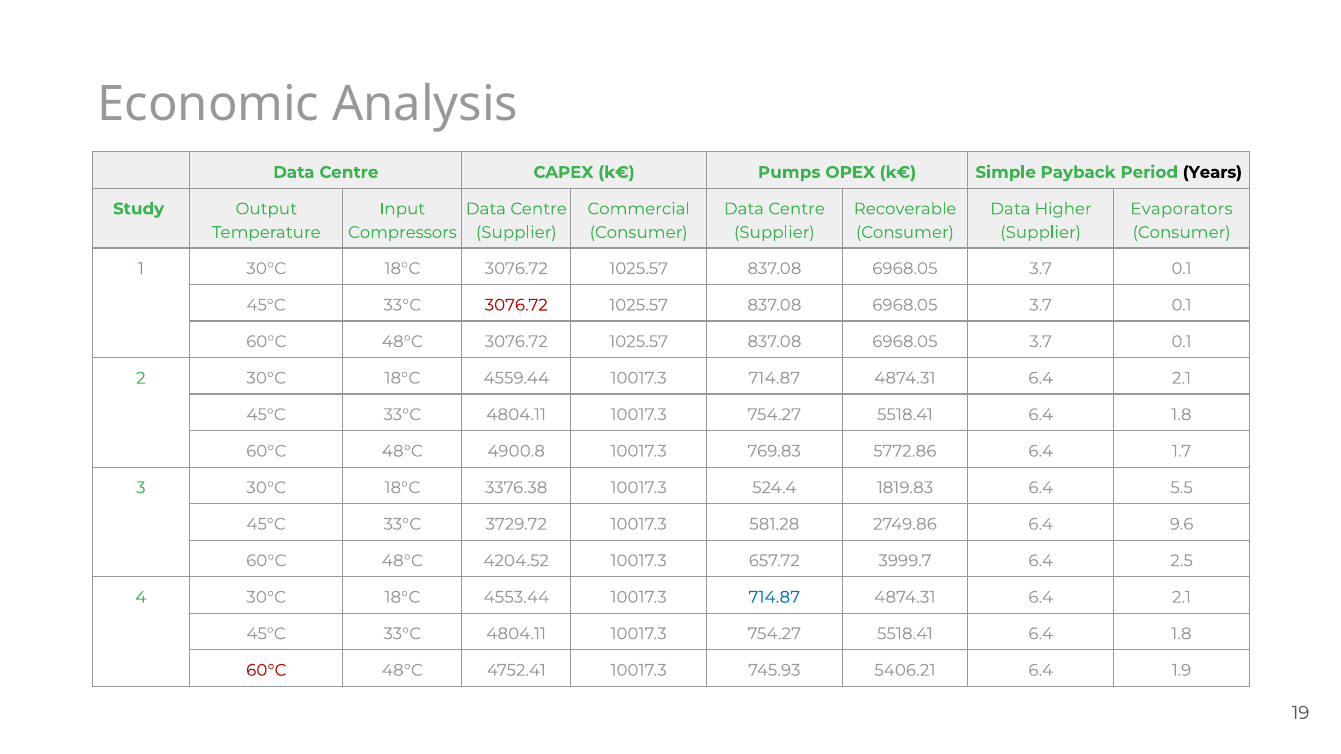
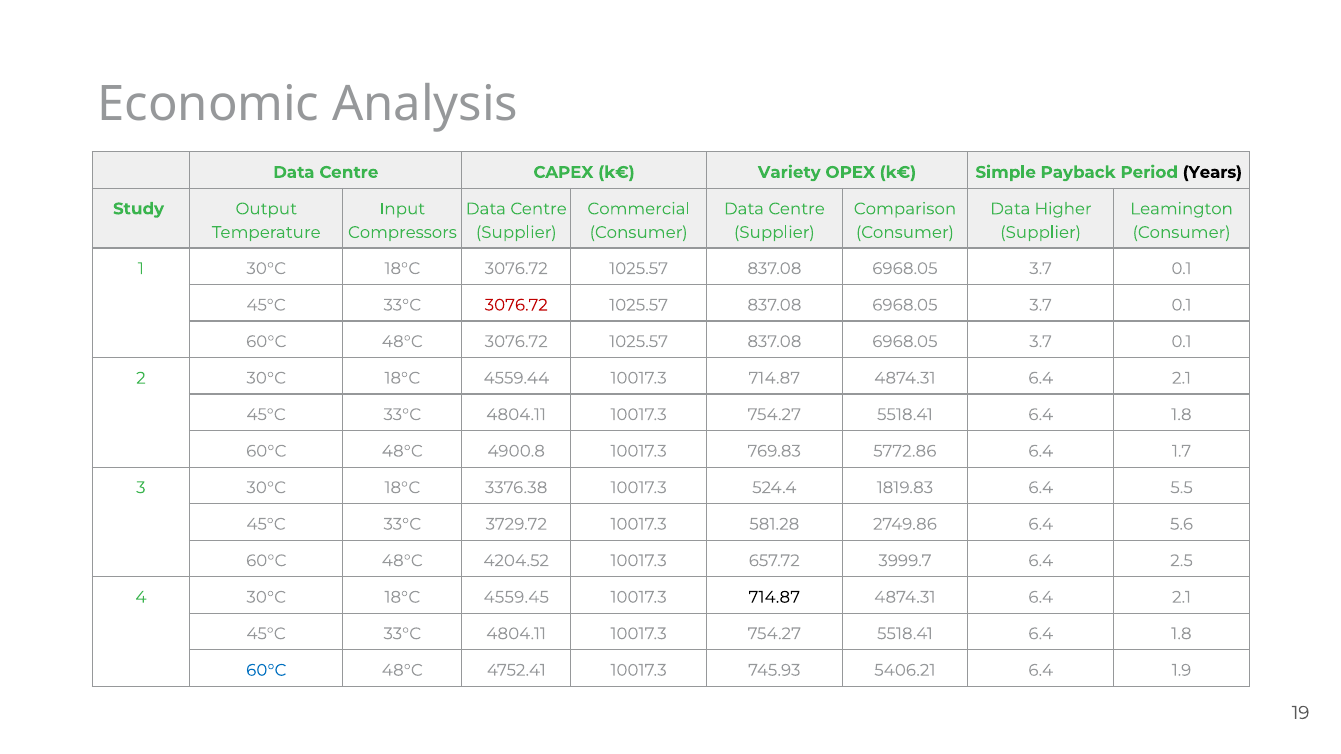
Pumps: Pumps -> Variety (789, 172)
Recoverable: Recoverable -> Comparison (905, 209)
Evaporators: Evaporators -> Leamington (1182, 209)
9.6: 9.6 -> 5.6 (1182, 524)
4553.44: 4553.44 -> 4559.45 (516, 597)
714.87 colour: blue -> black (774, 597)
60°C colour: red -> blue (266, 671)
